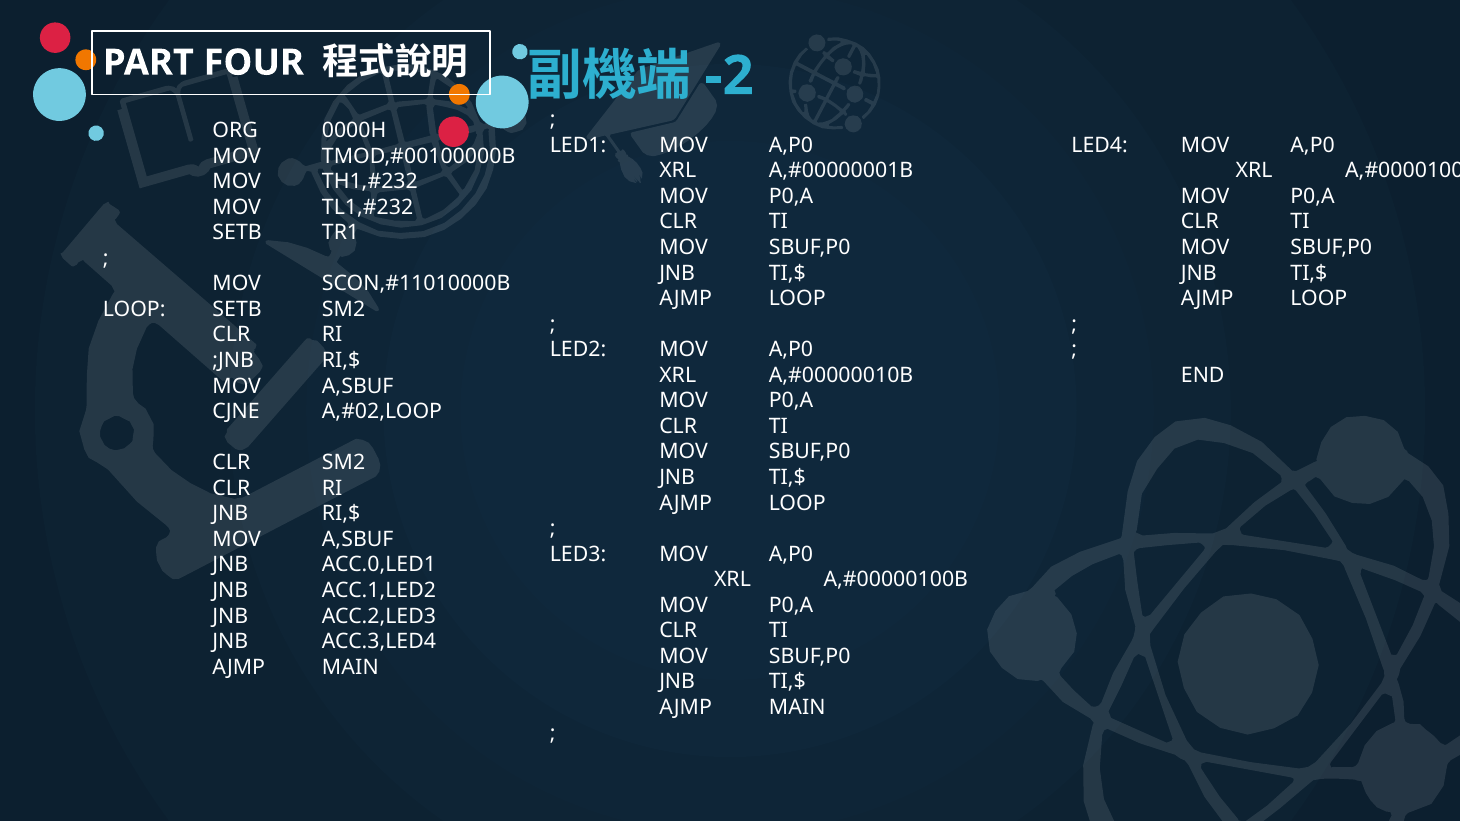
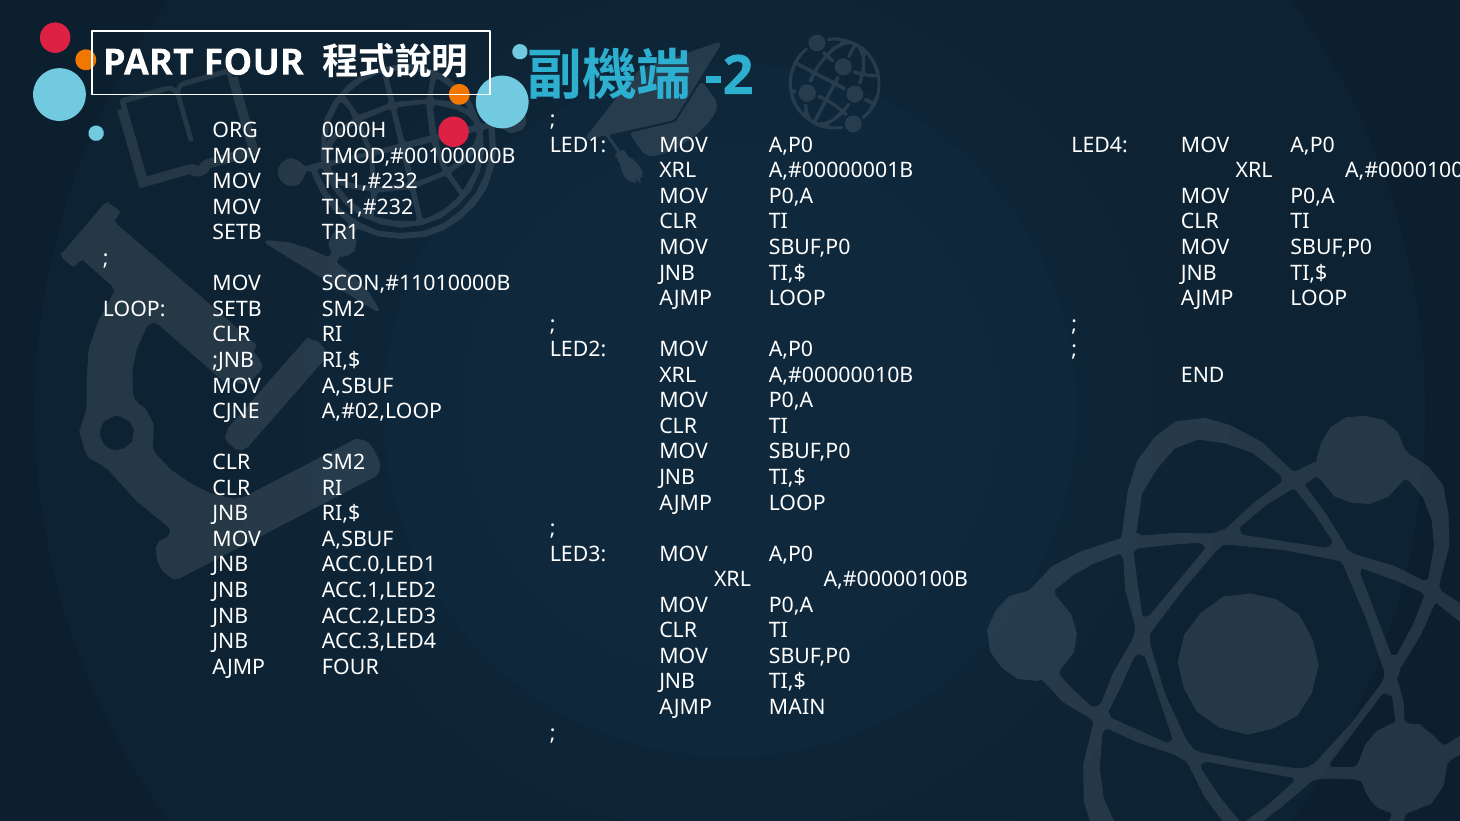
MAIN: MAIN -> FOUR (350, 667)
